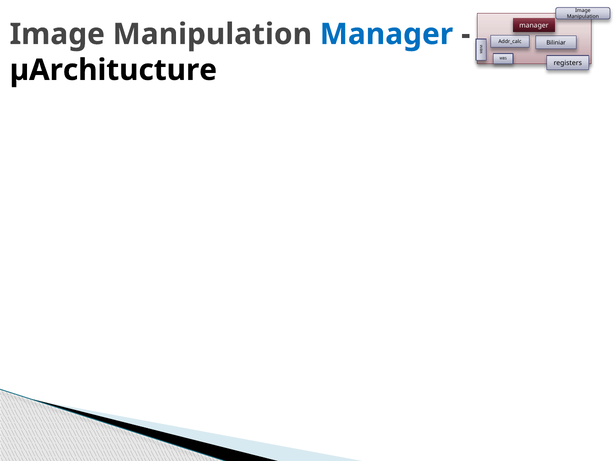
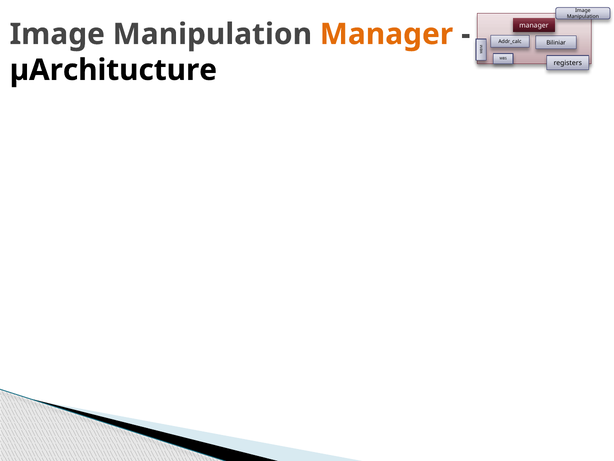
Manager colour: blue -> orange (386, 34)
